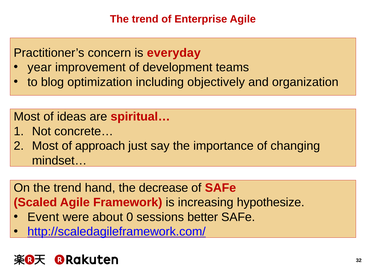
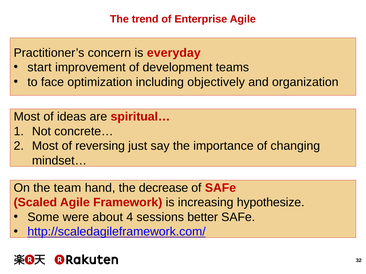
year: year -> start (40, 68)
blog: blog -> face (52, 82)
approach: approach -> reversing (100, 146)
On the trend: trend -> team (67, 188)
Event: Event -> Some (43, 217)
0: 0 -> 4 (130, 217)
